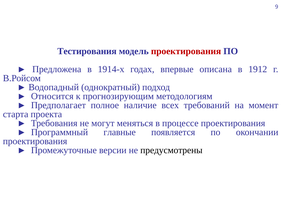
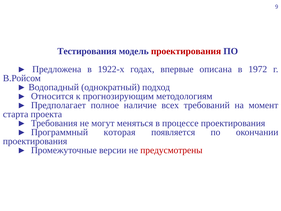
1914-х: 1914-х -> 1922-х (111, 69)
1912: 1912 -> 1972 (258, 69)
главные: главные -> которая (120, 132)
предусмотрены colour: black -> red (171, 150)
